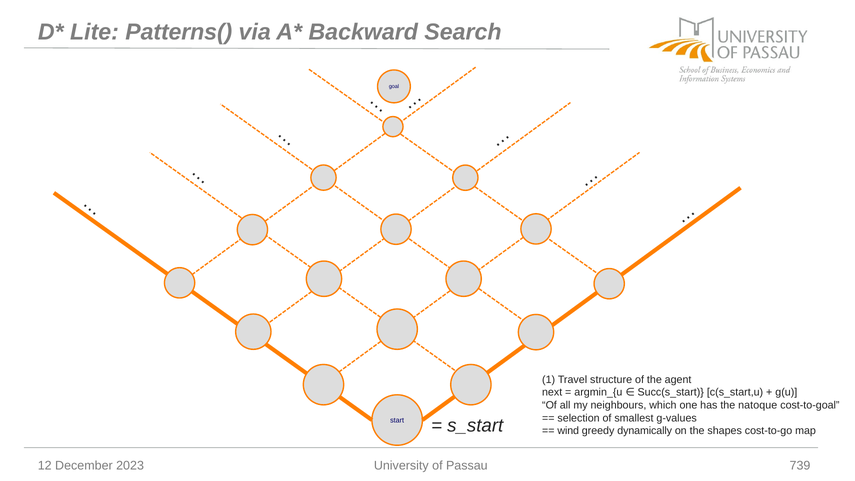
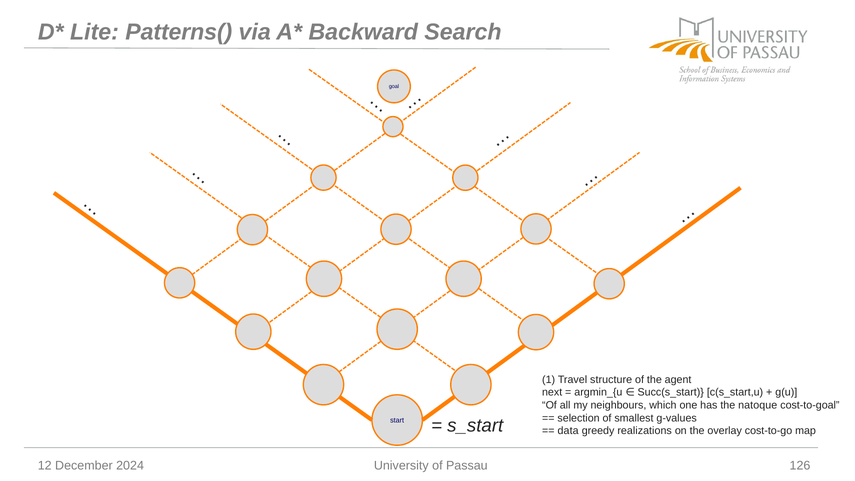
wind: wind -> data (568, 431)
dynamically: dynamically -> realizations (645, 431)
shapes: shapes -> overlay (725, 431)
2023: 2023 -> 2024 (130, 465)
739: 739 -> 126 (800, 465)
